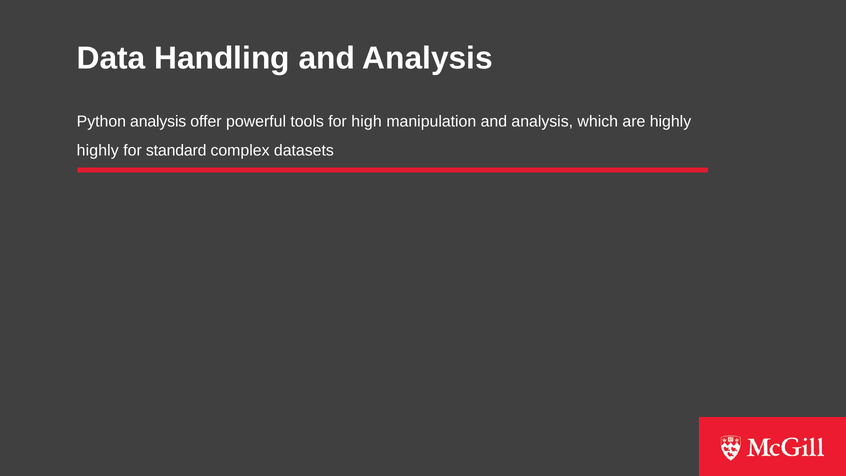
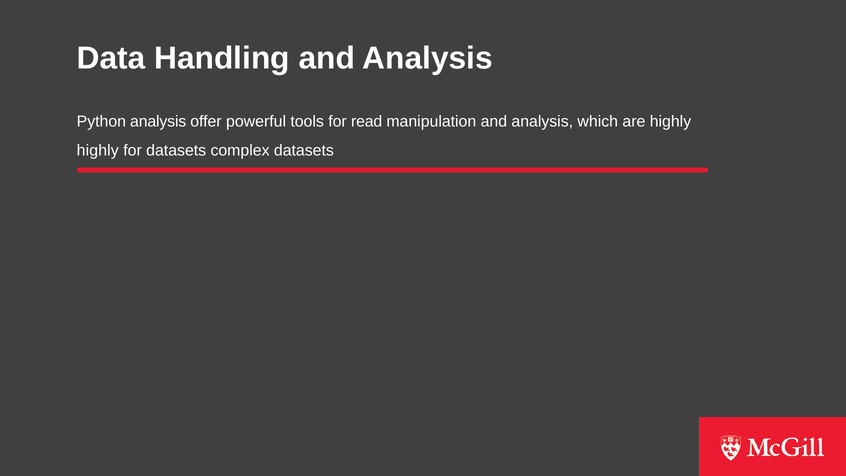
high: high -> read (367, 122)
for standard: standard -> datasets (176, 150)
